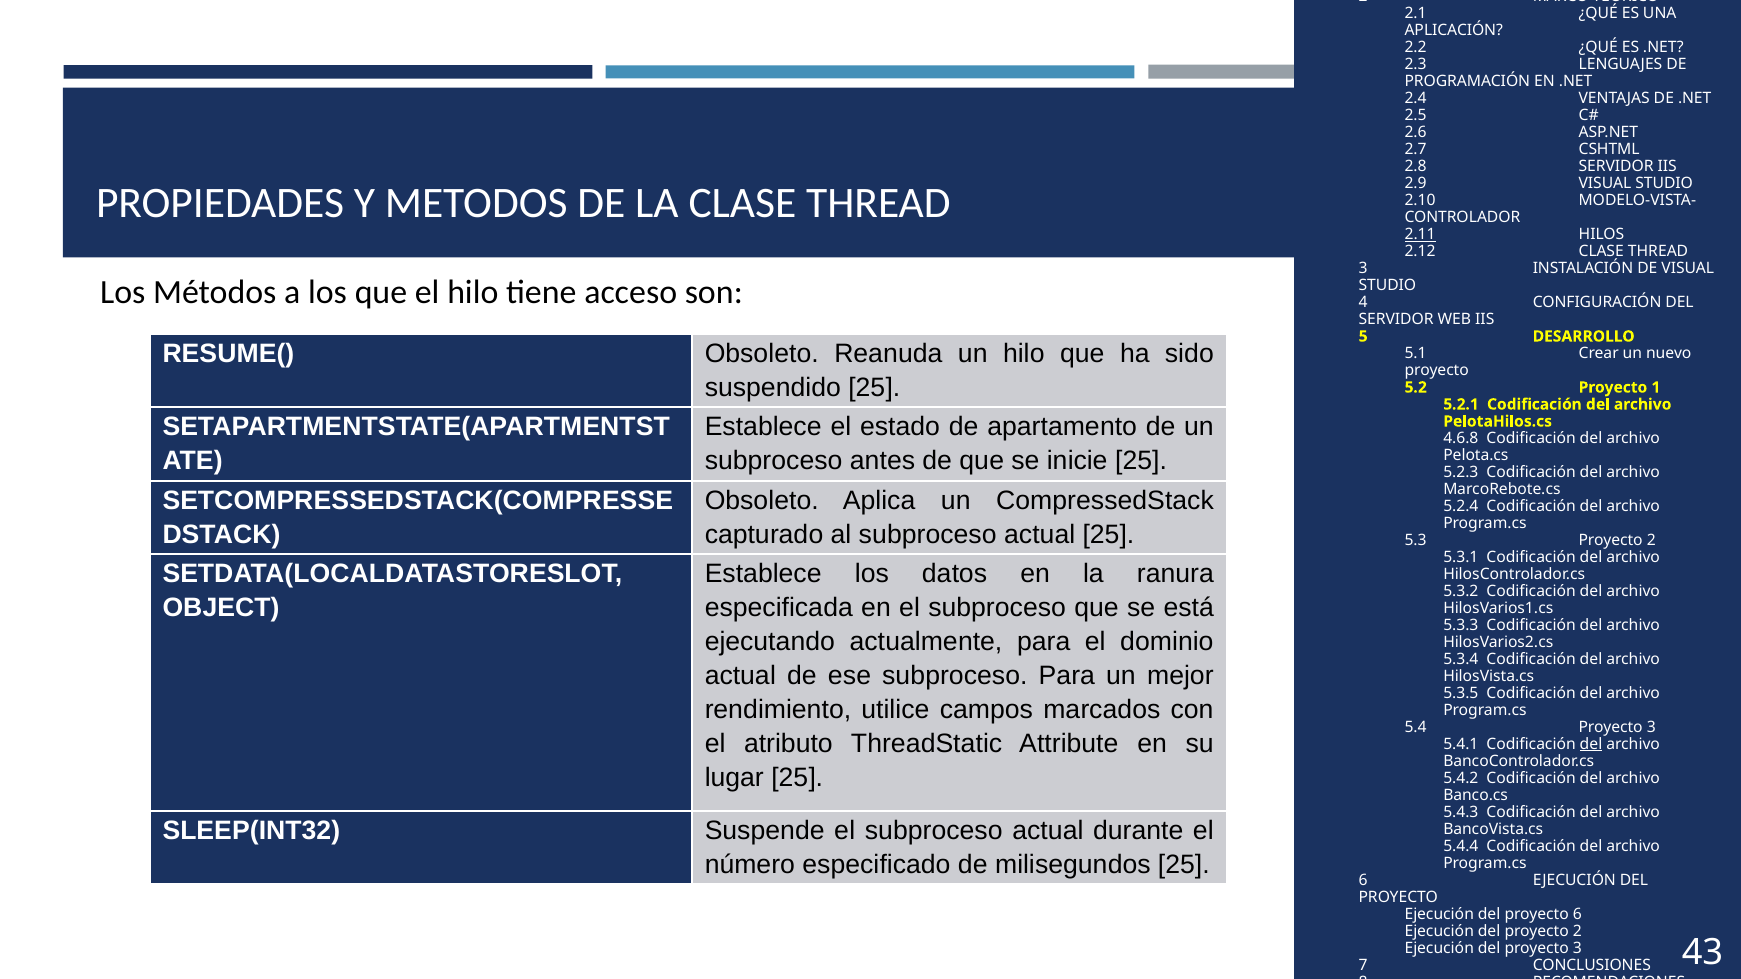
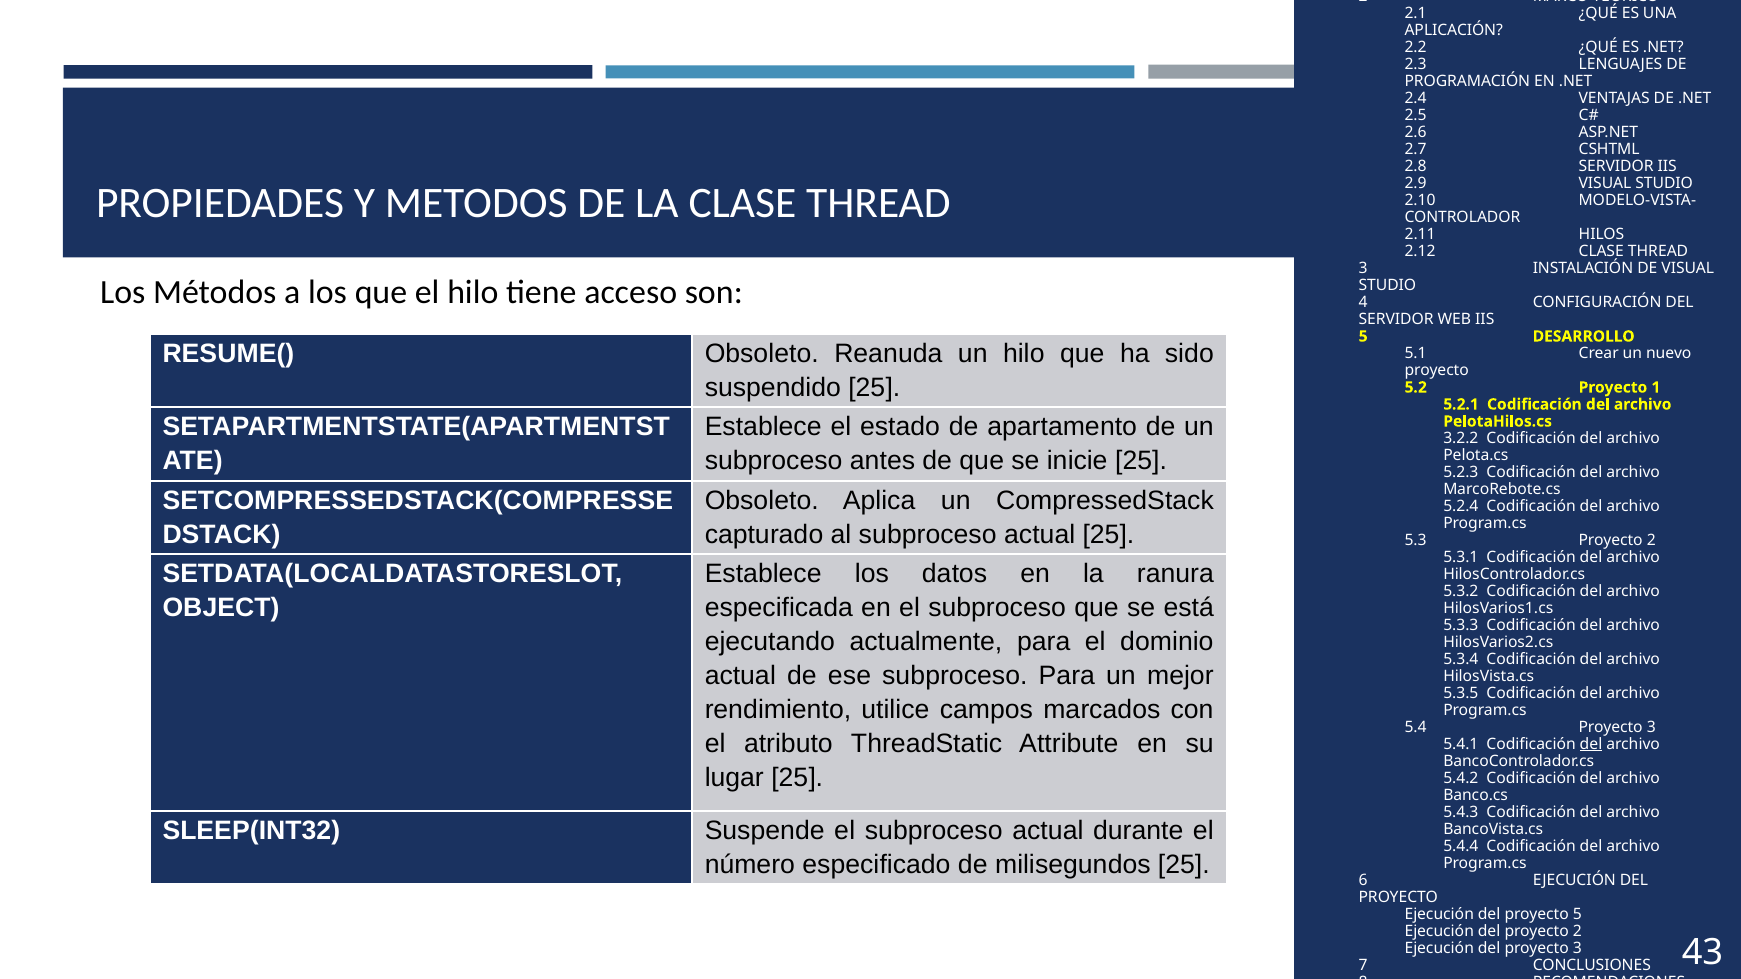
2.11 underline: present -> none (1420, 235)
4.6.8: 4.6.8 -> 3.2.2 (1461, 439)
proyecto 6: 6 -> 5 (1577, 914)
